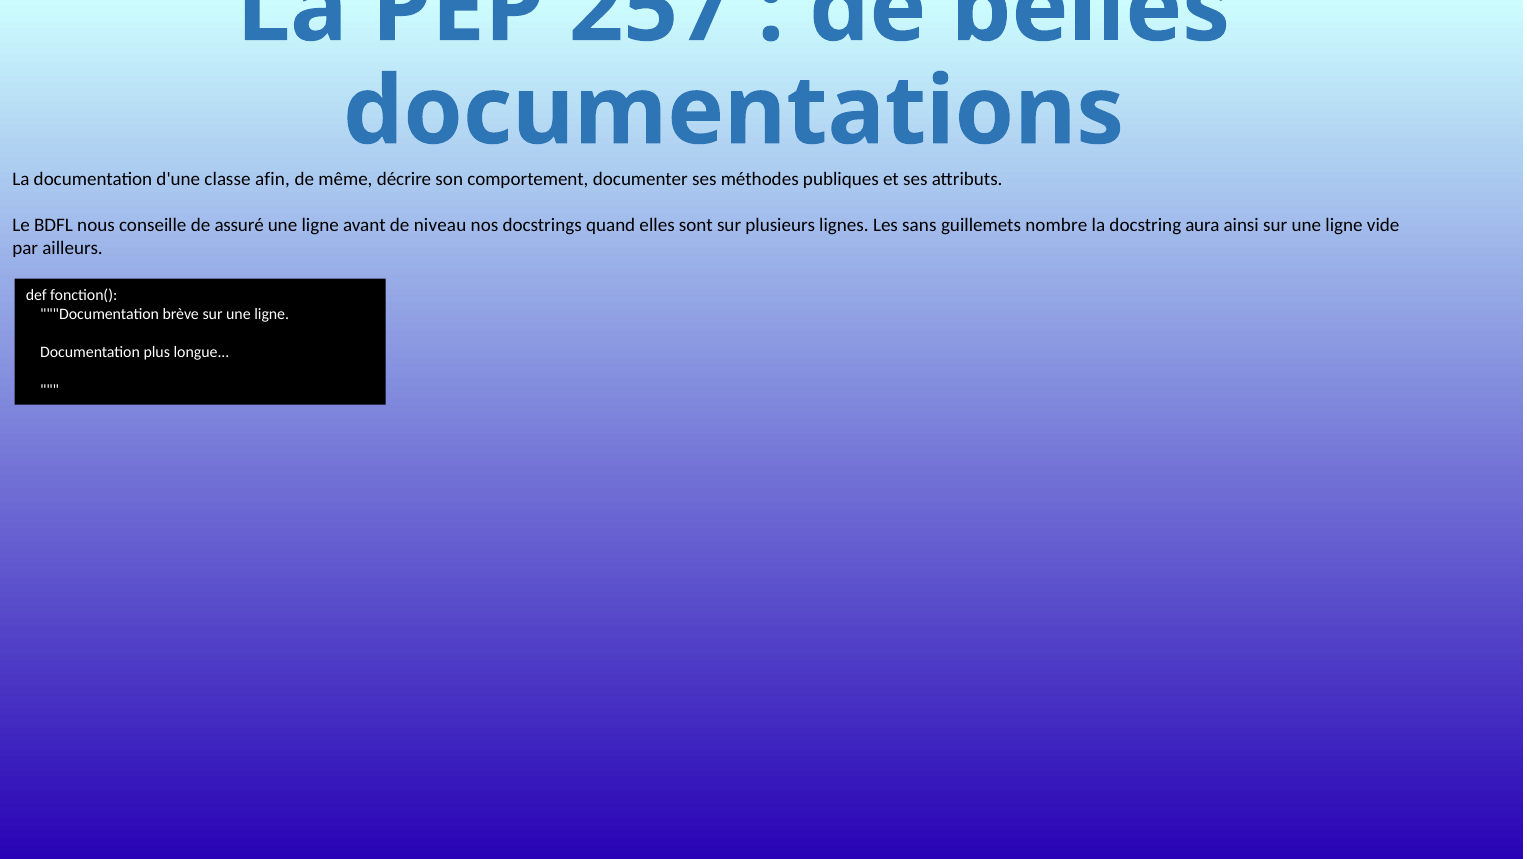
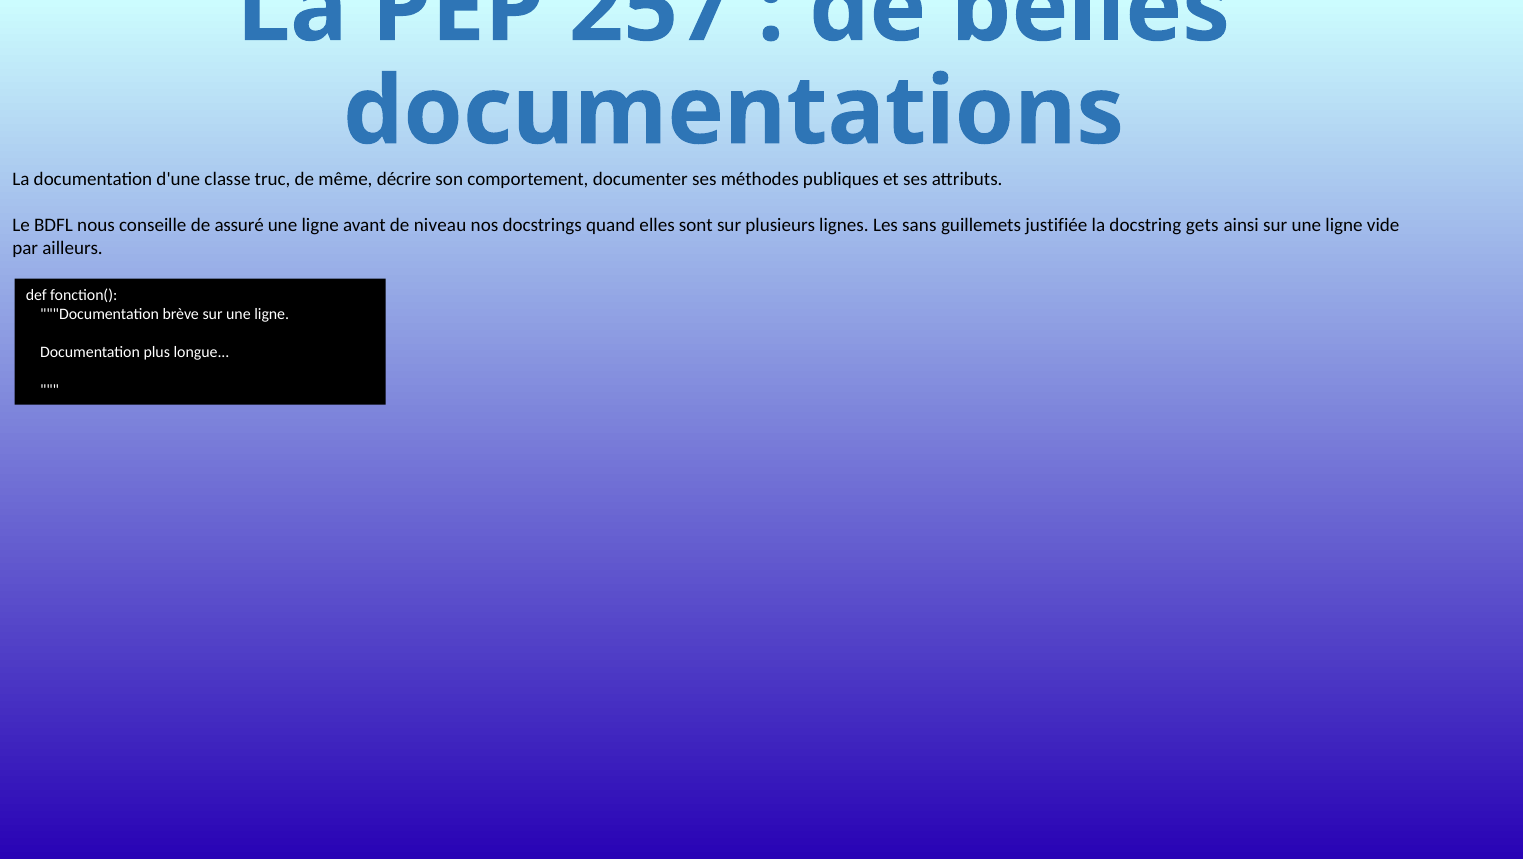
afin: afin -> truc (273, 179)
nombre: nombre -> justifiée (1056, 225)
aura: aura -> gets (1202, 225)
